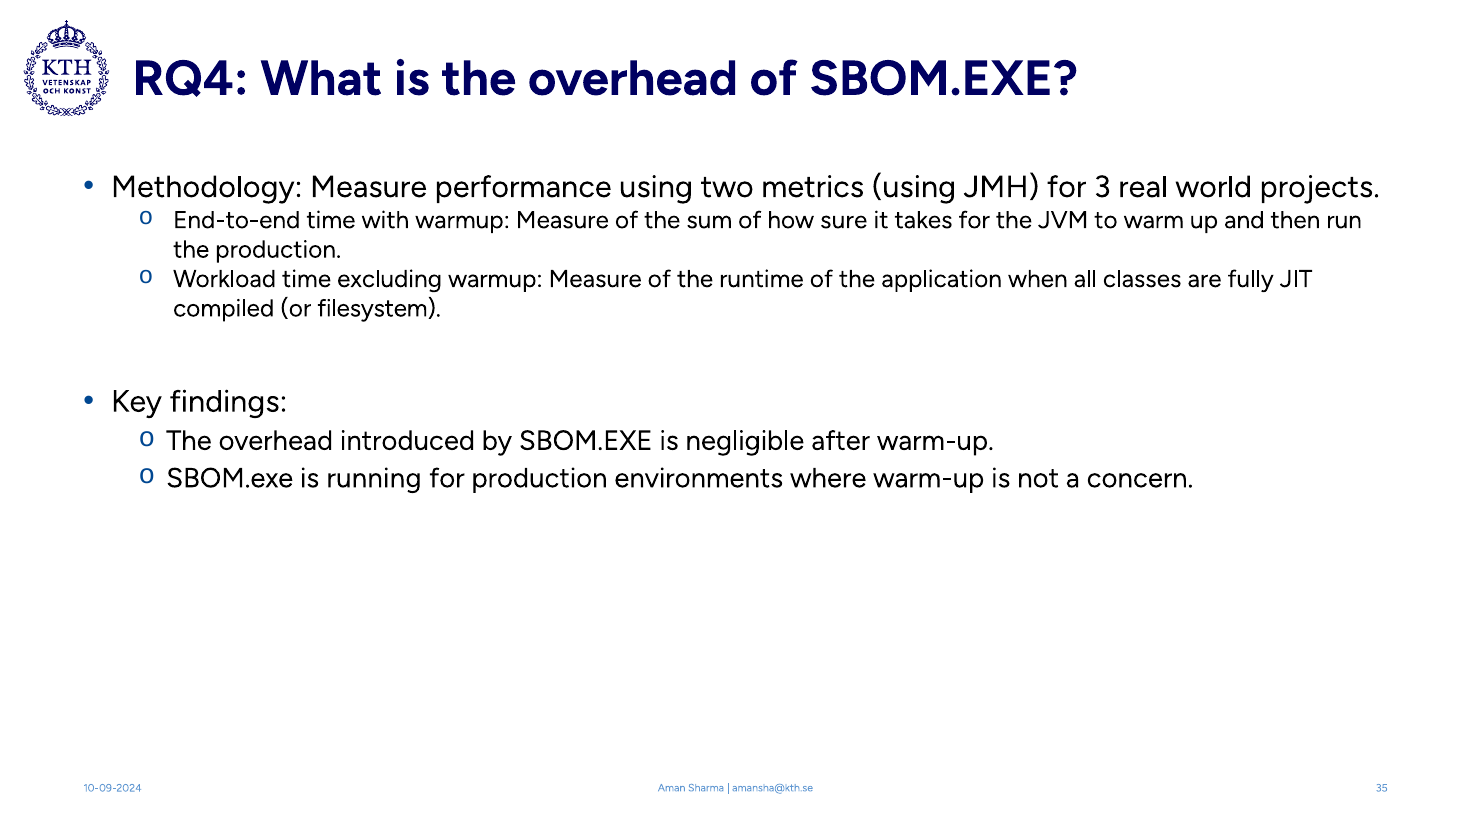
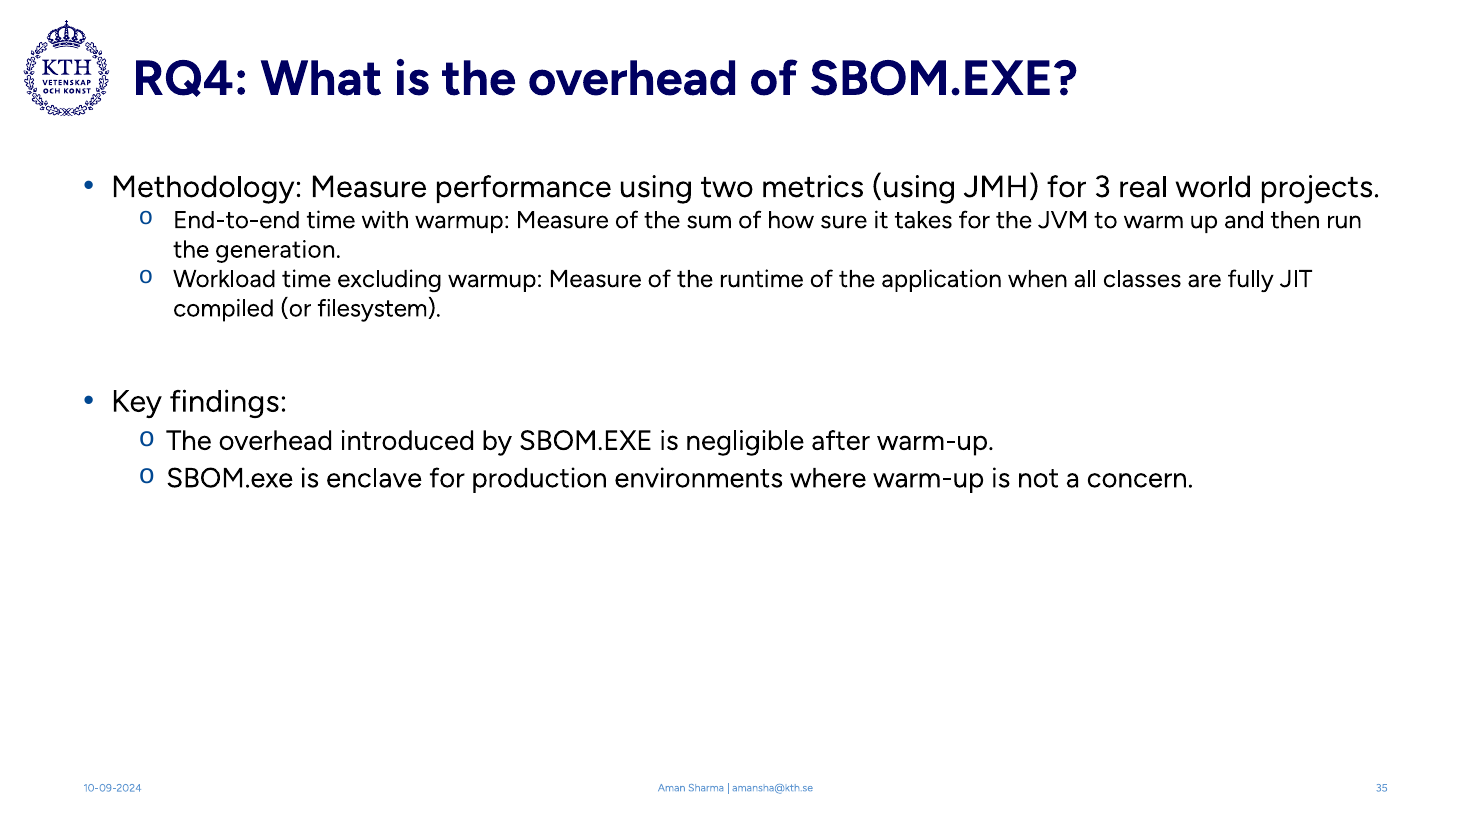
the production: production -> generation (278, 249)
running: running -> enclave (374, 478)
